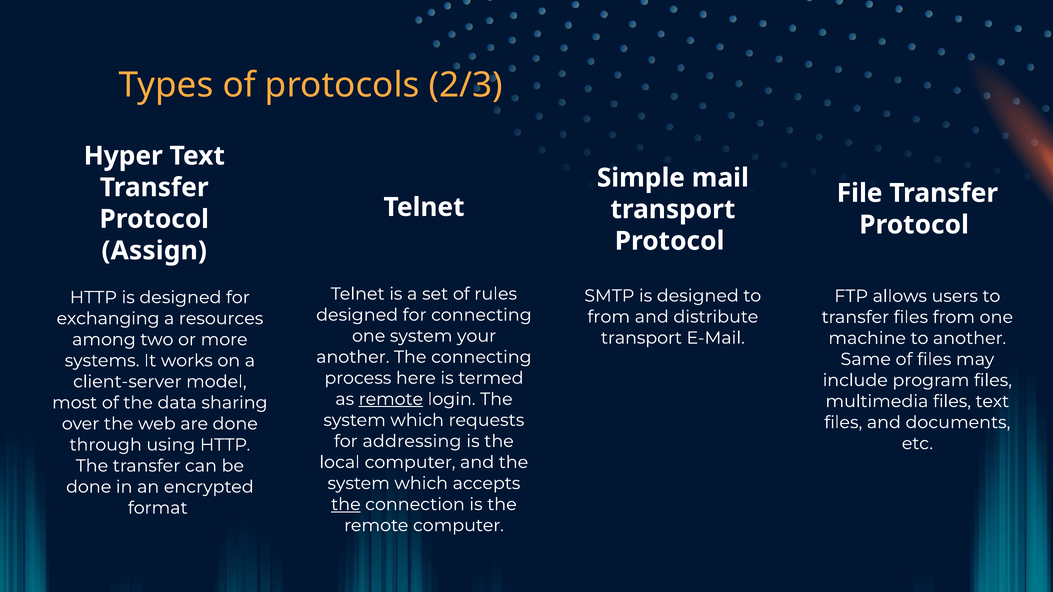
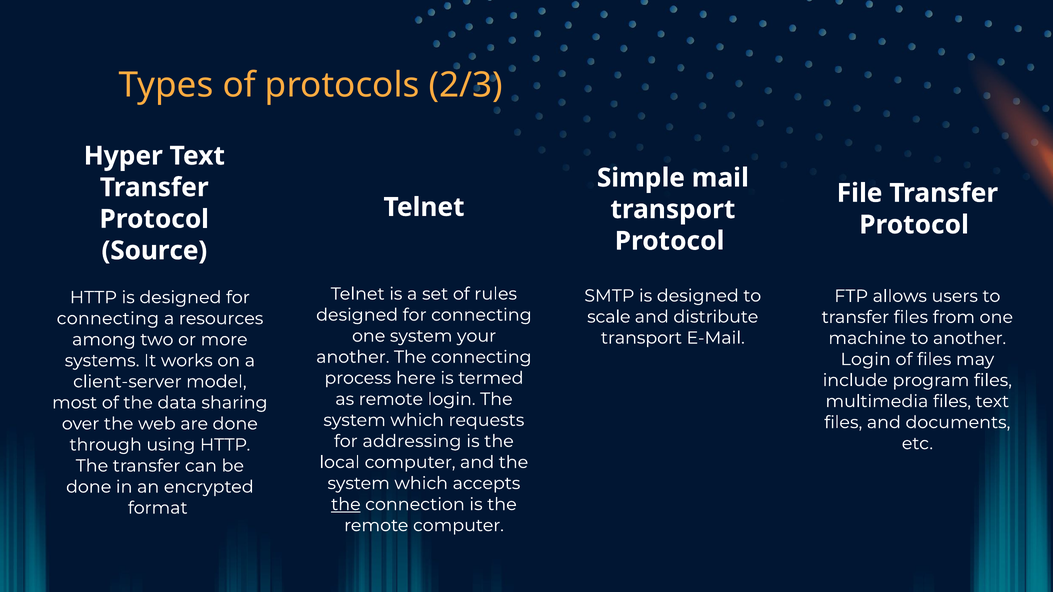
Assign: Assign -> Source (154, 251)
from: from -> scale (609, 317)
exchanging: exchanging -> connecting (108, 319)
Same: Same -> Login (866, 359)
remote underline: present -> none (391, 399)
